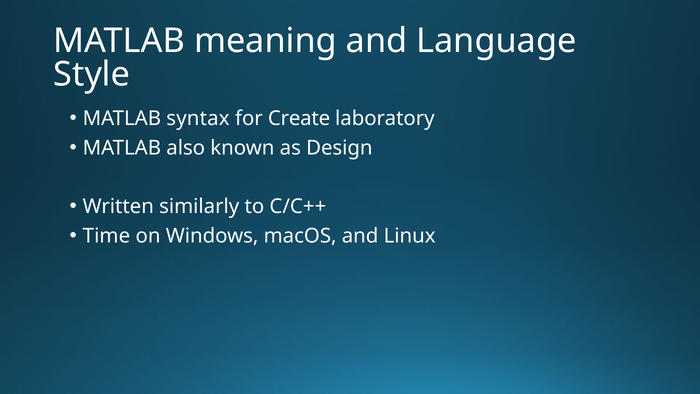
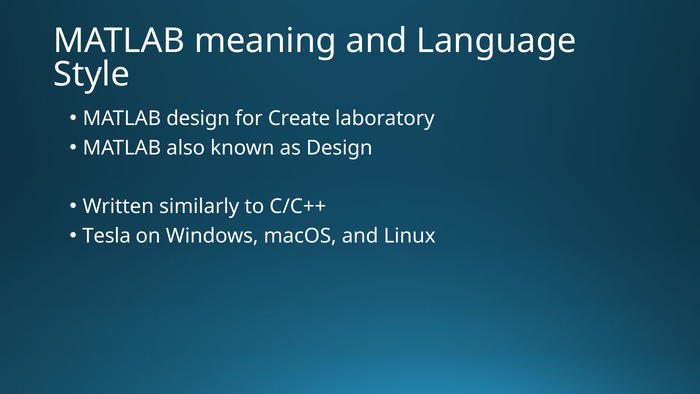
MATLAB syntax: syntax -> design (198, 118)
Time: Time -> Tesla (107, 236)
